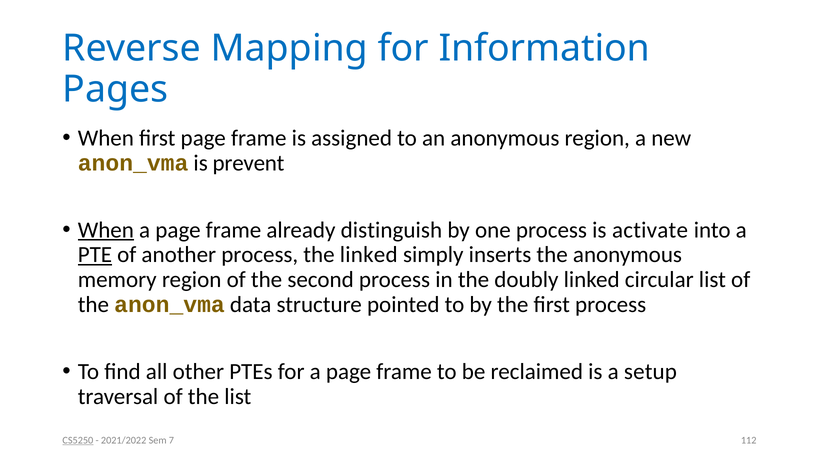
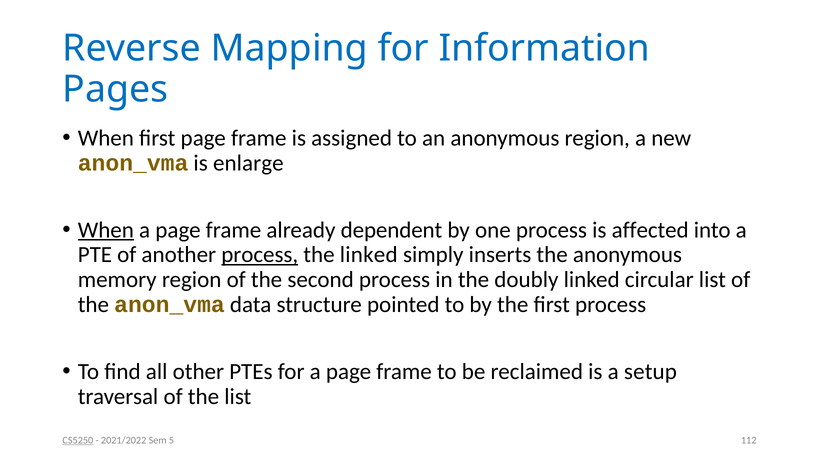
prevent: prevent -> enlarge (248, 163)
distinguish: distinguish -> dependent (392, 230)
activate: activate -> affected (650, 230)
PTE underline: present -> none (95, 255)
process underline: none -> present (260, 255)
7: 7 -> 5 (171, 440)
